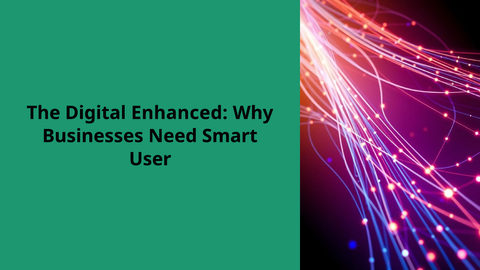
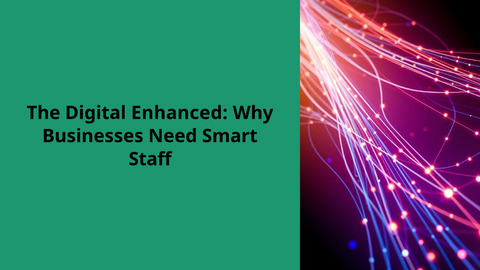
User: User -> Staff (150, 159)
